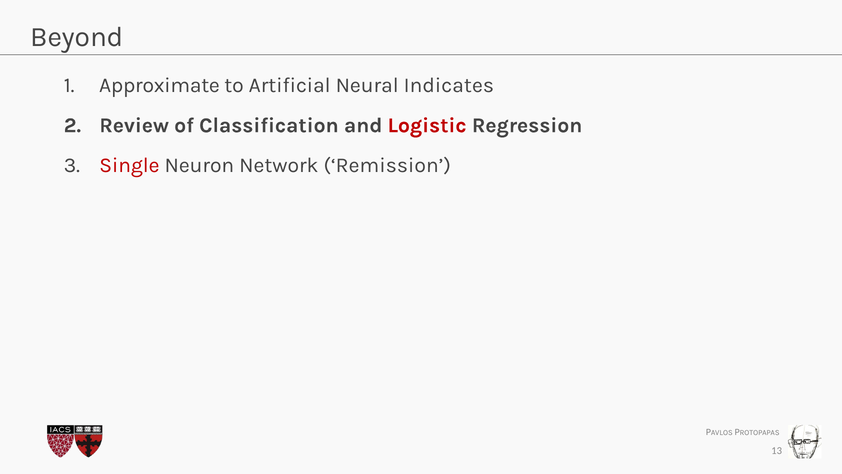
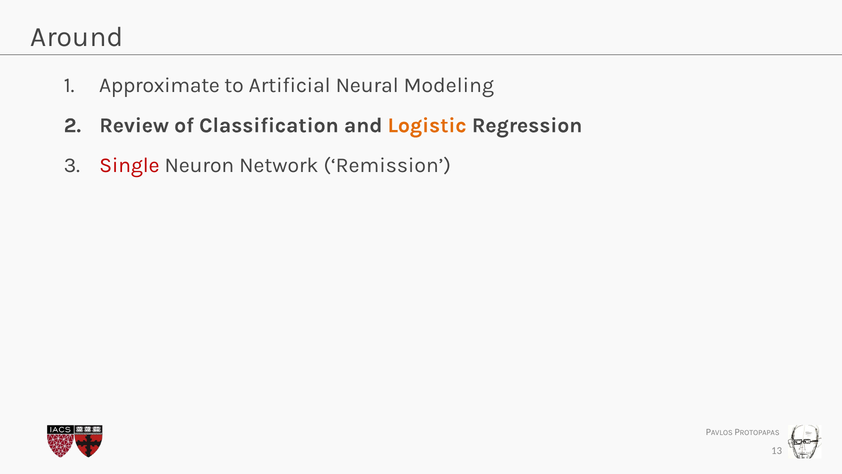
Beyond: Beyond -> Around (77, 37)
Indicates: Indicates -> Modeling (449, 85)
Logistic colour: red -> orange (427, 125)
